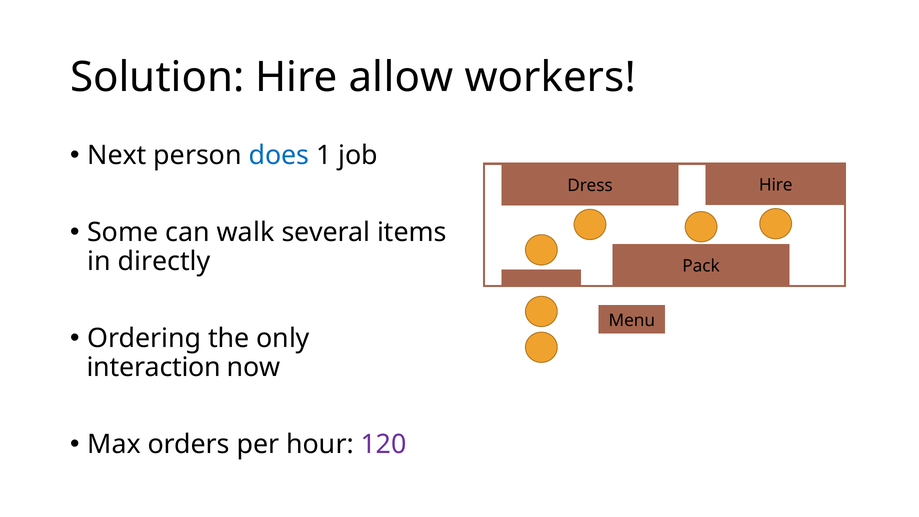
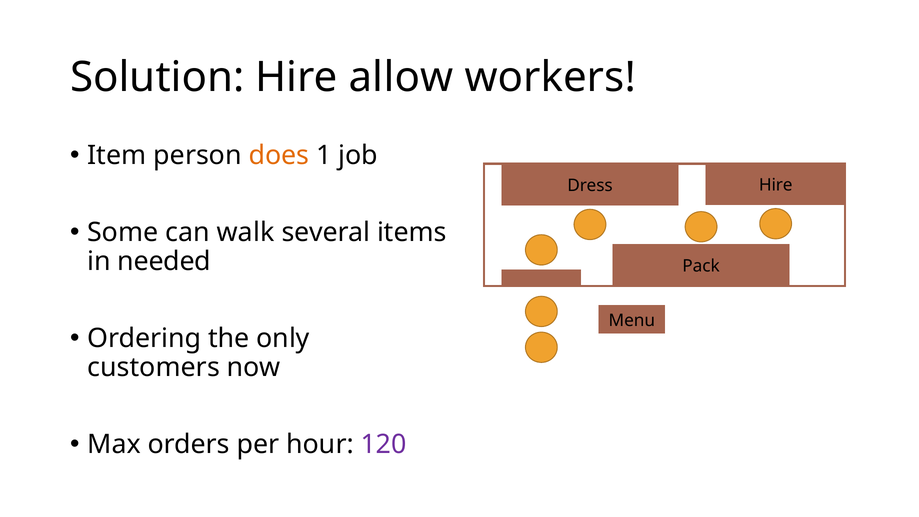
Next: Next -> Item (117, 155)
does colour: blue -> orange (279, 155)
directly: directly -> needed (164, 261)
interaction: interaction -> customers (154, 367)
